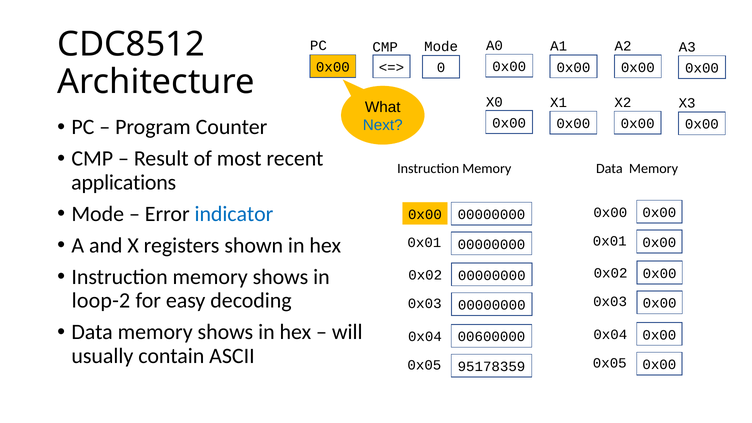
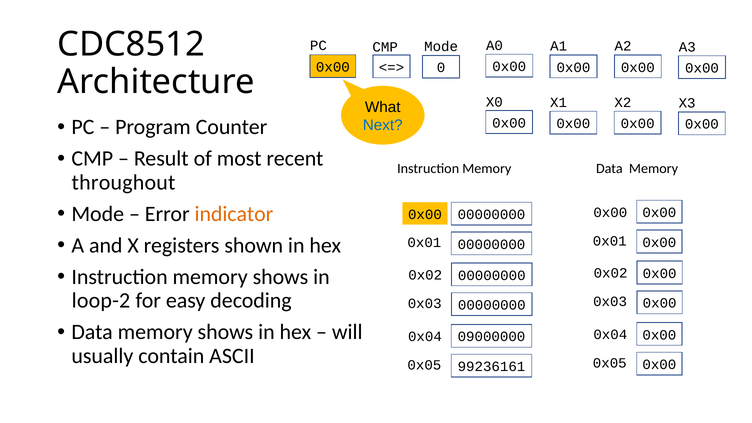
applications: applications -> throughout (124, 182)
indicator colour: blue -> orange (234, 214)
00600000: 00600000 -> 09000000 (491, 337)
95178359: 95178359 -> 99236161 (491, 367)
